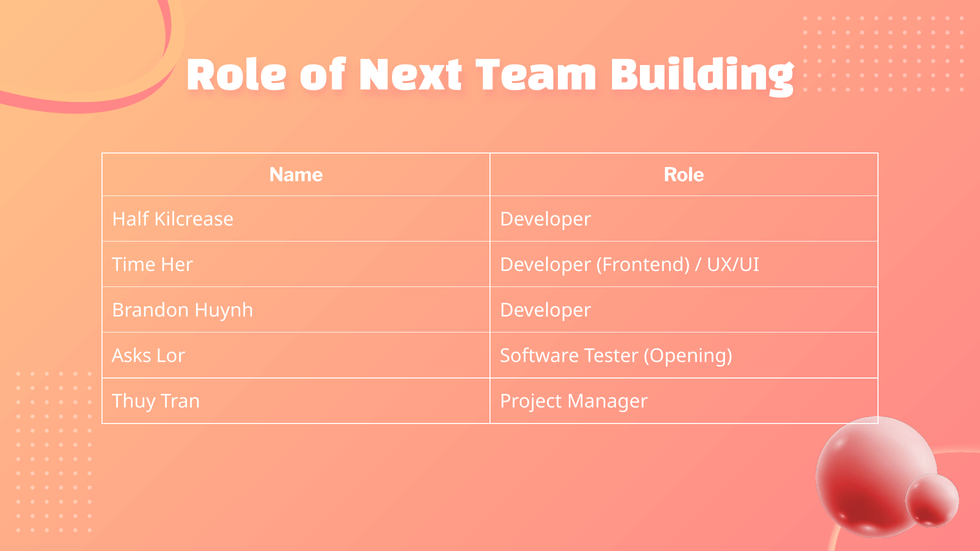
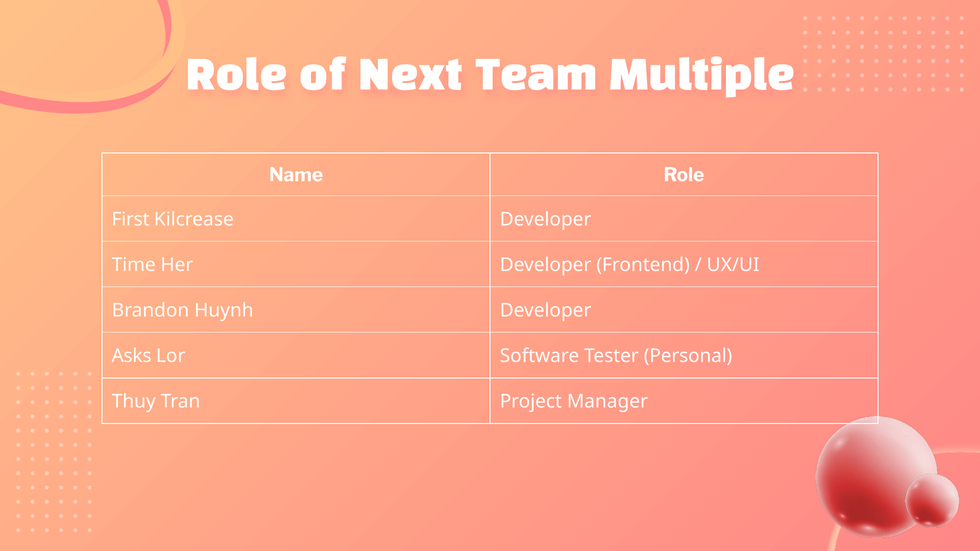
Building: Building -> Multiple (702, 76)
Half: Half -> First (131, 220)
Opening: Opening -> Personal (688, 356)
